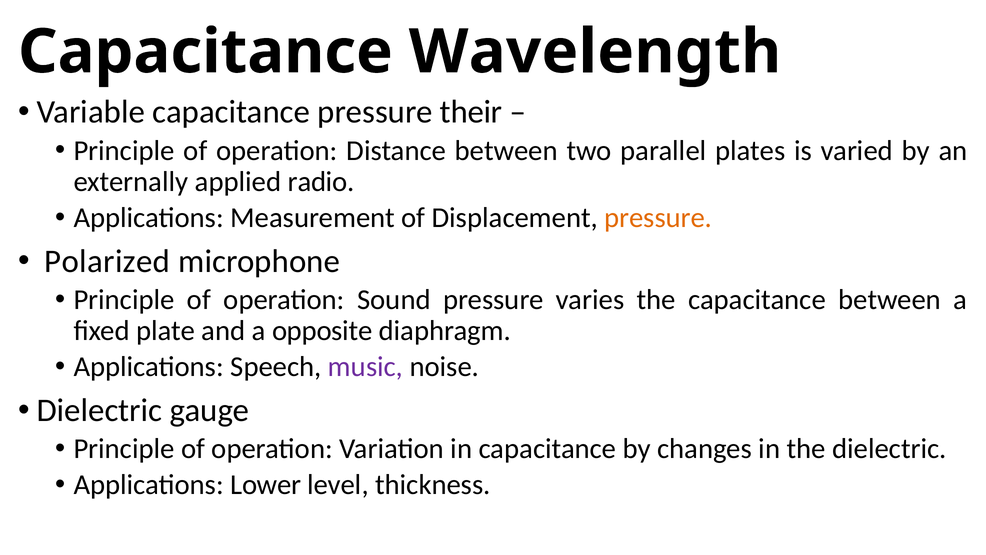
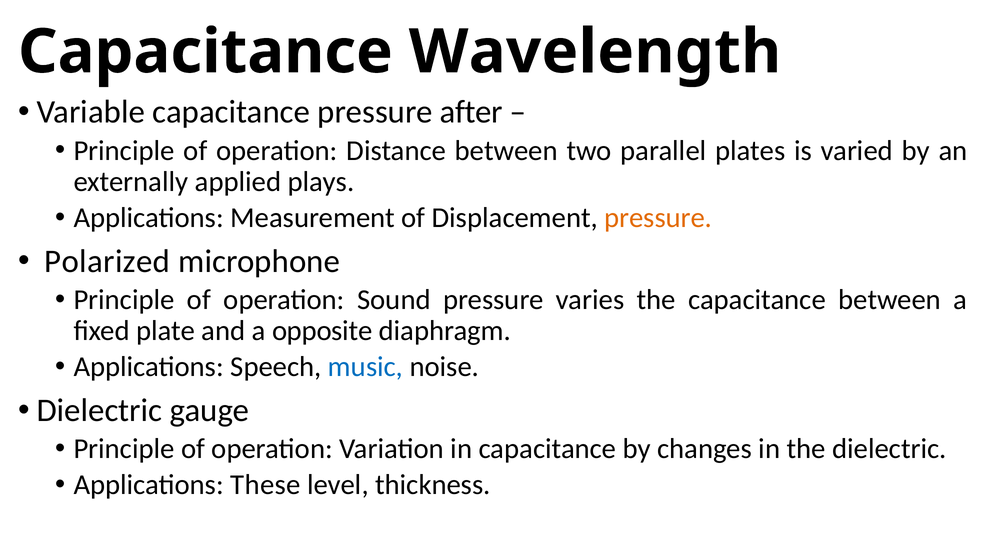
their: their -> after (471, 112)
radio: radio -> plays (321, 181)
music colour: purple -> blue (366, 367)
Lower: Lower -> These (265, 485)
